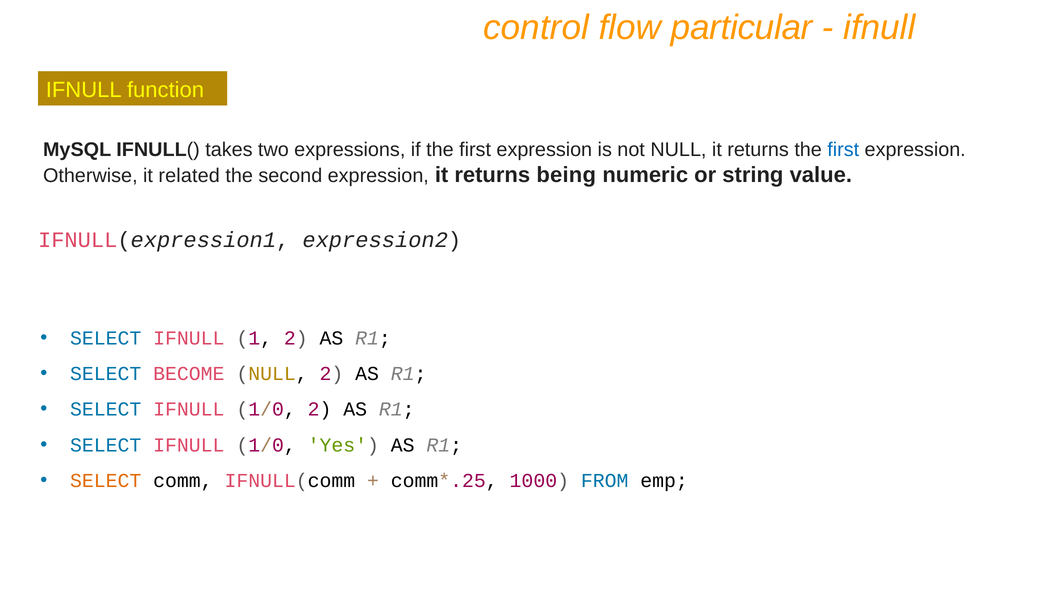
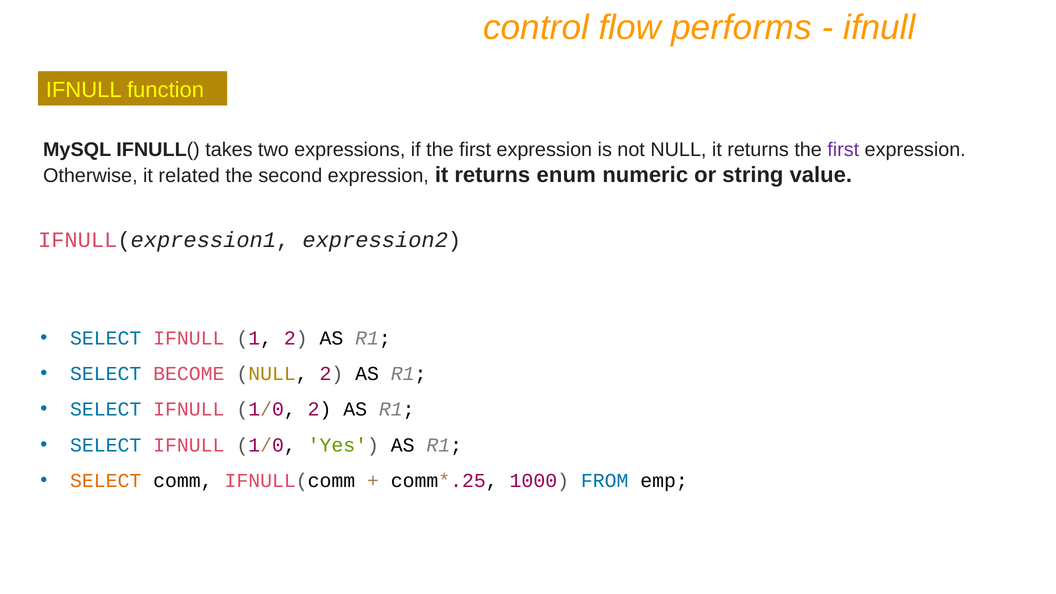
particular: particular -> performs (741, 27)
first colour: blue -> purple (843, 149)
being: being -> enum (566, 175)
